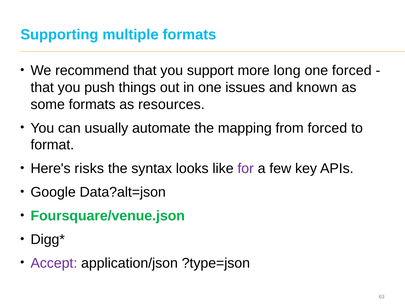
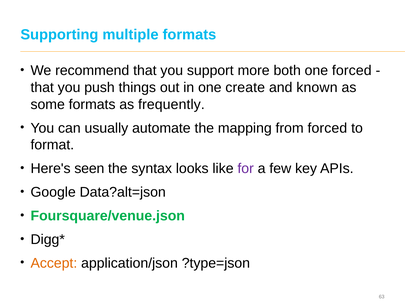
long: long -> both (287, 71)
issues: issues -> create (245, 87)
resources: resources -> frequently (171, 104)
risks: risks -> seen (89, 168)
Accept colour: purple -> orange (54, 263)
